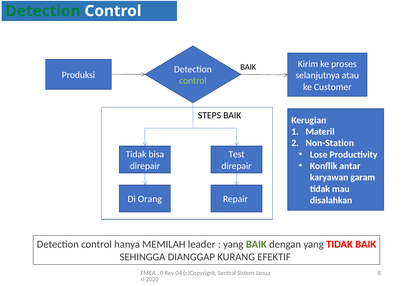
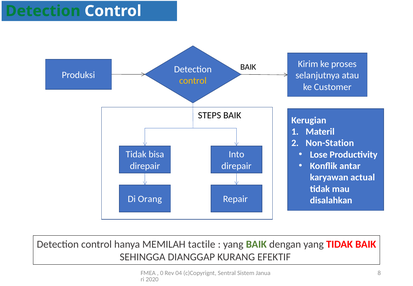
control colour: light green -> yellow (193, 81)
Test: Test -> Into (236, 154)
garam: garam -> actual (363, 177)
leader: leader -> tactile (202, 244)
